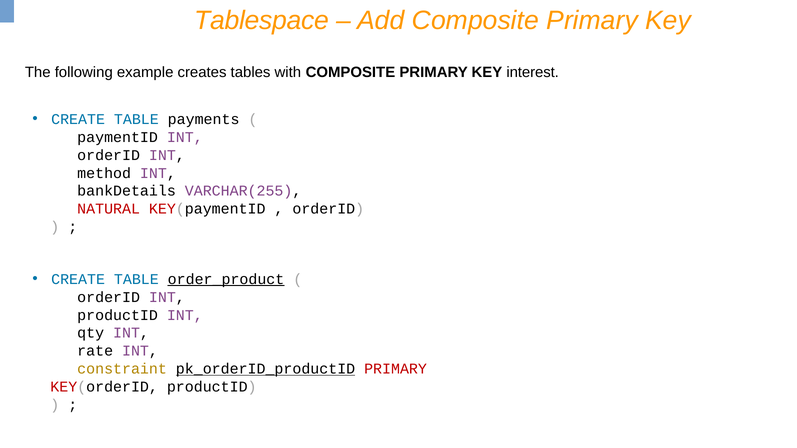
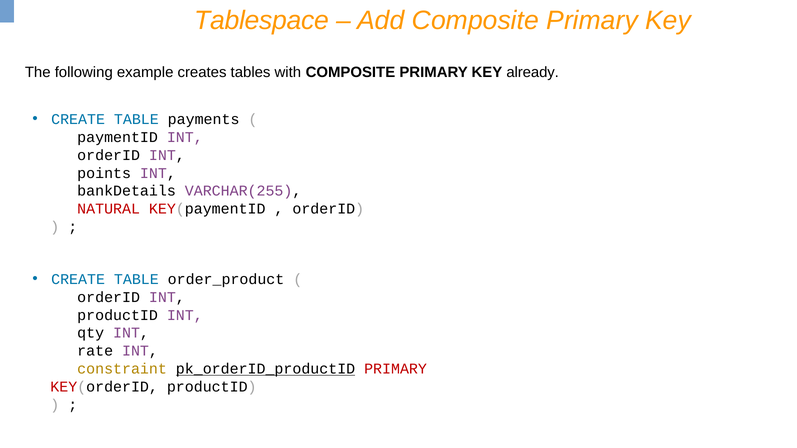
interest: interest -> already (533, 72)
method: method -> points (104, 173)
order_product underline: present -> none (226, 279)
